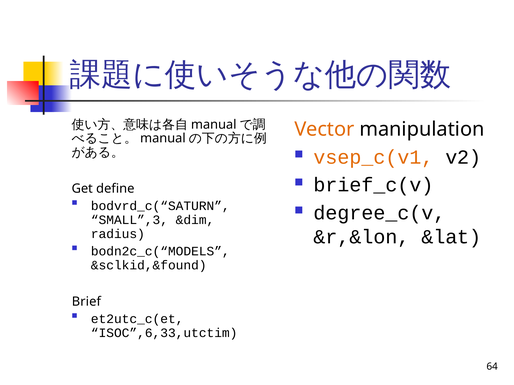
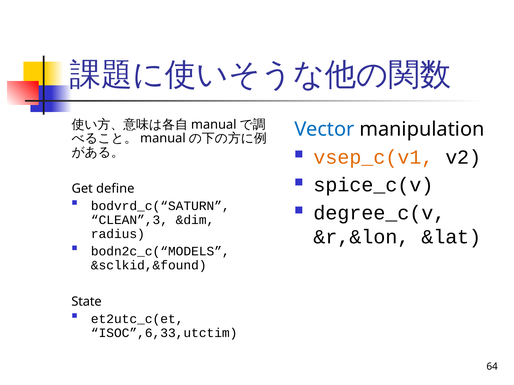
Vector colour: orange -> blue (324, 129)
brief_c(v: brief_c(v -> spice_c(v (374, 185)
SMALL”,3: SMALL”,3 -> CLEAN”,3 (129, 220)
Brief: Brief -> State (87, 302)
